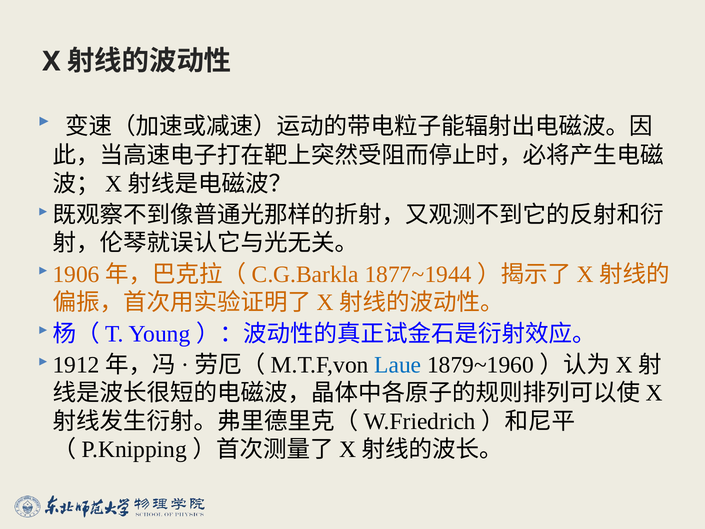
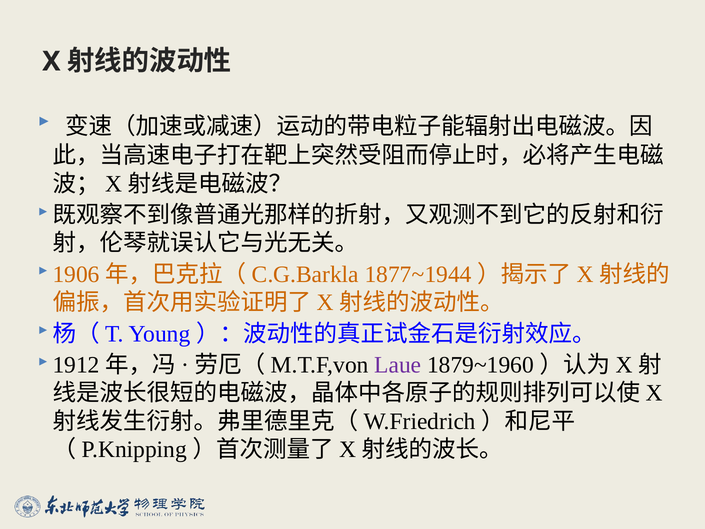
Laue colour: blue -> purple (398, 365)
